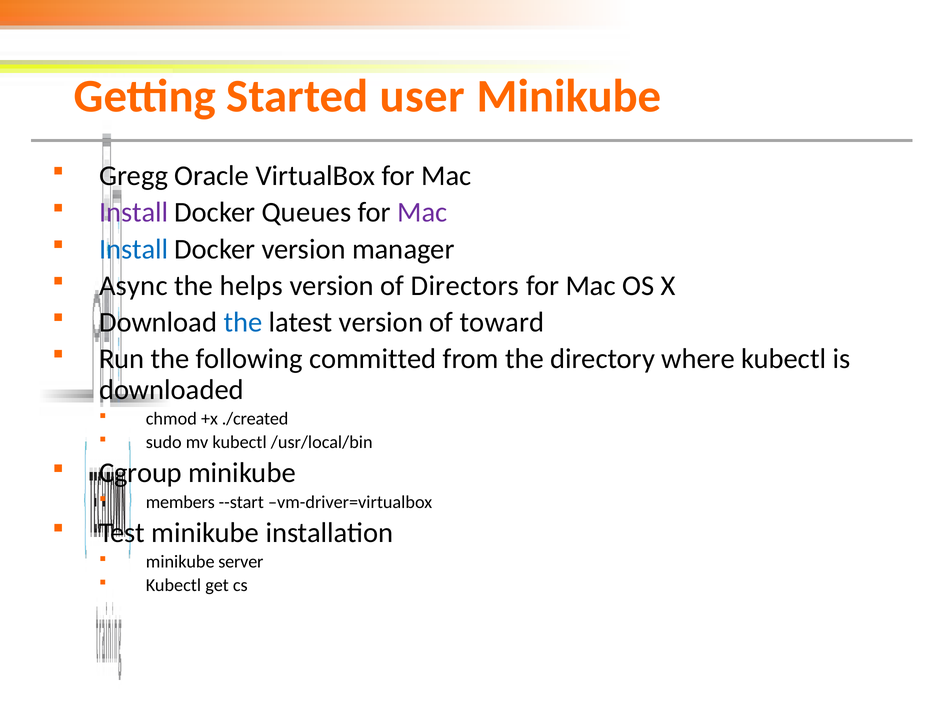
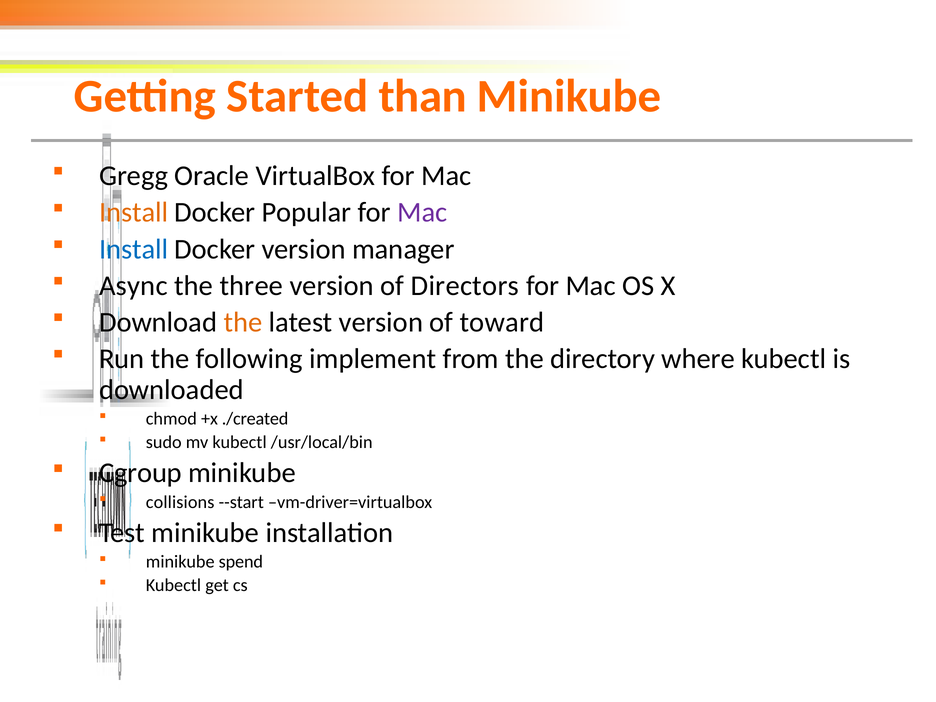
user: user -> than (423, 96)
Install colour: purple -> orange (134, 213)
Queues: Queues -> Popular (307, 213)
helps: helps -> three (251, 286)
the colour: blue -> orange (243, 322)
committed: committed -> implement (373, 359)
members: members -> collisions (180, 502)
server: server -> spend (241, 562)
